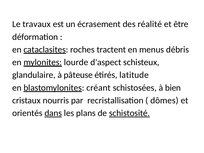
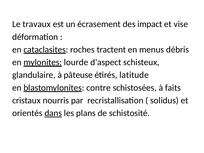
réalité: réalité -> impact (150, 24)
être: être -> vise (181, 24)
créant: créant -> contre (99, 88)
bien: bien -> faits (173, 88)
dômes: dômes -> solidus (164, 100)
schistosité underline: present -> none (129, 113)
